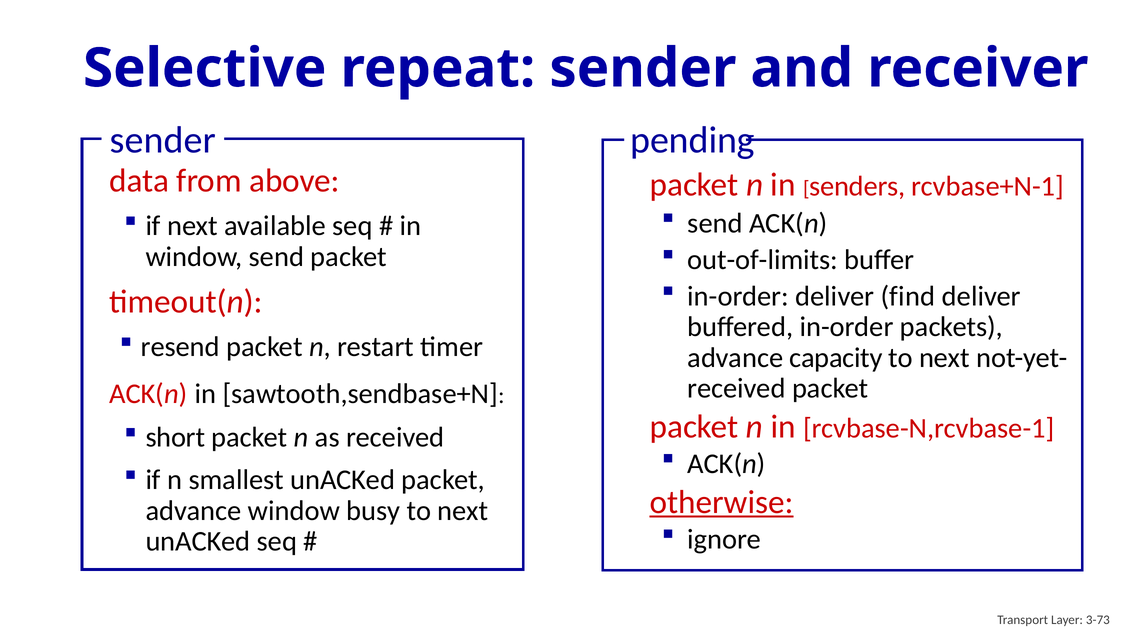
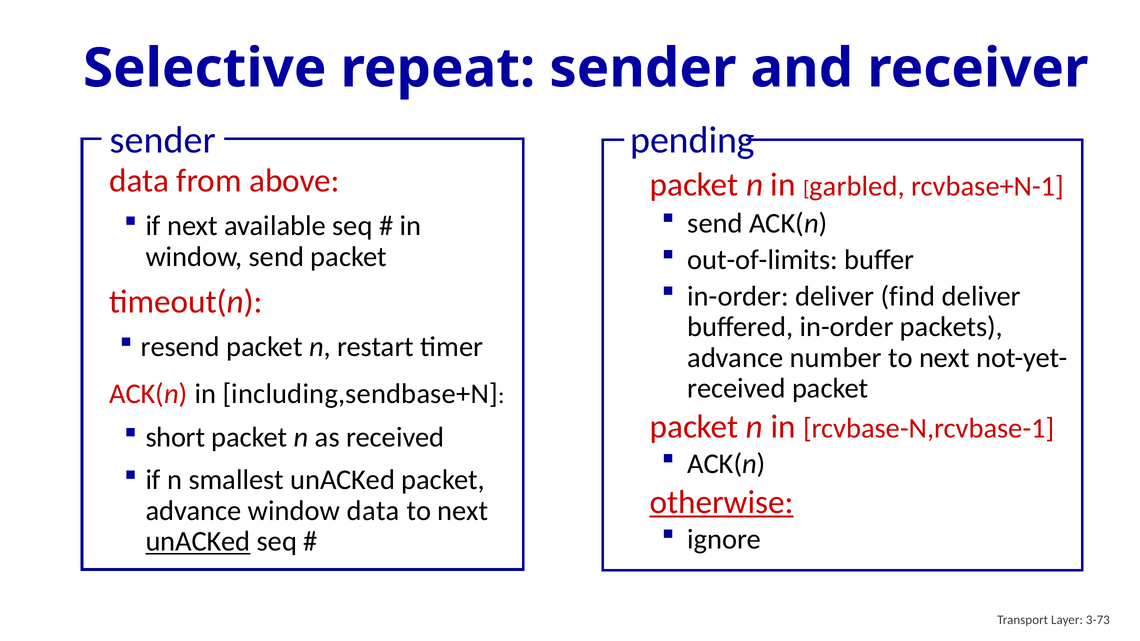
senders: senders -> garbled (857, 186)
capacity: capacity -> number (836, 358)
sawtooth,sendbase+N: sawtooth,sendbase+N -> including,sendbase+N (360, 394)
window busy: busy -> data (373, 511)
unACKed underline: none -> present (198, 542)
